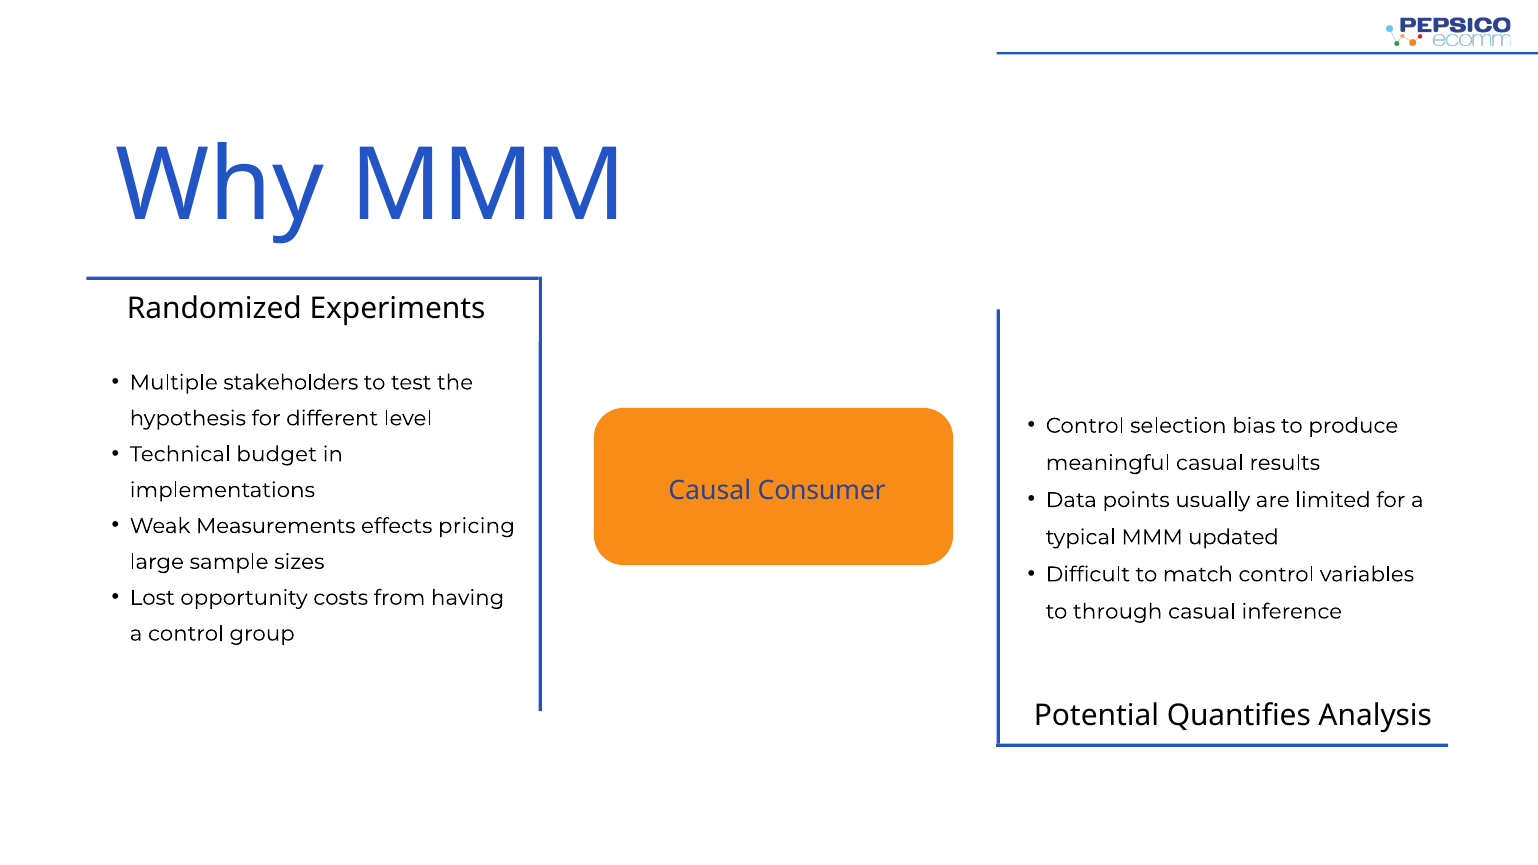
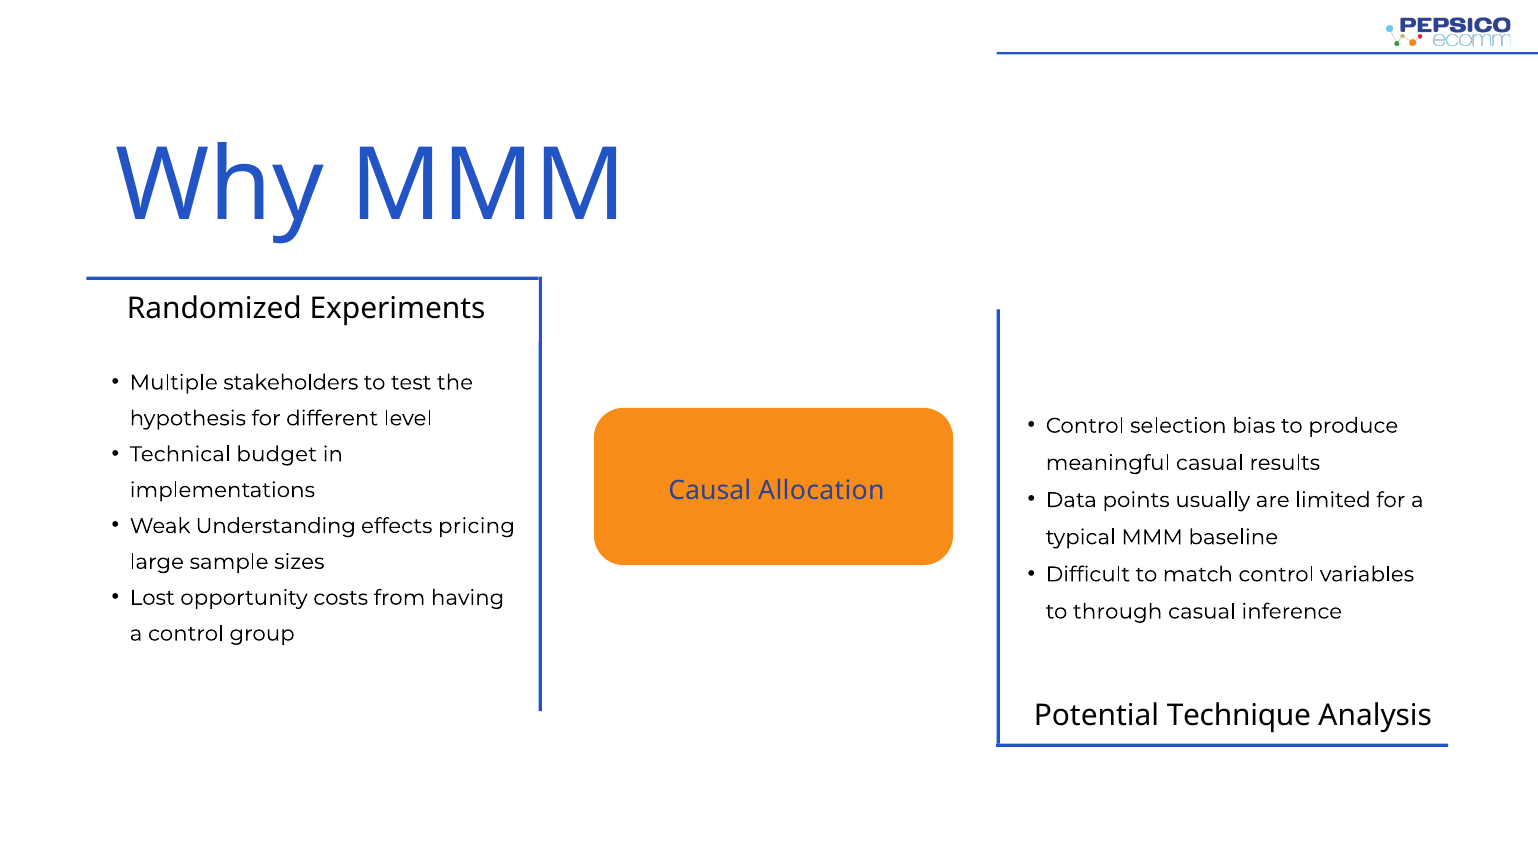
Consumer: Consumer -> Allocation (821, 491)
Measurements: Measurements -> Understanding (276, 526)
updated: updated -> baseline (1233, 537)
Quantifies: Quantifies -> Technique (1239, 715)
